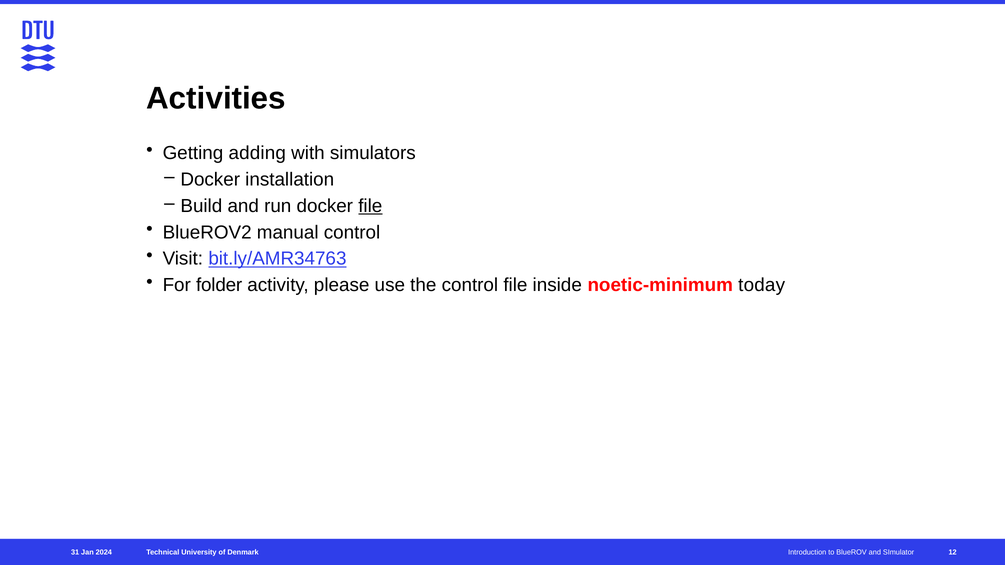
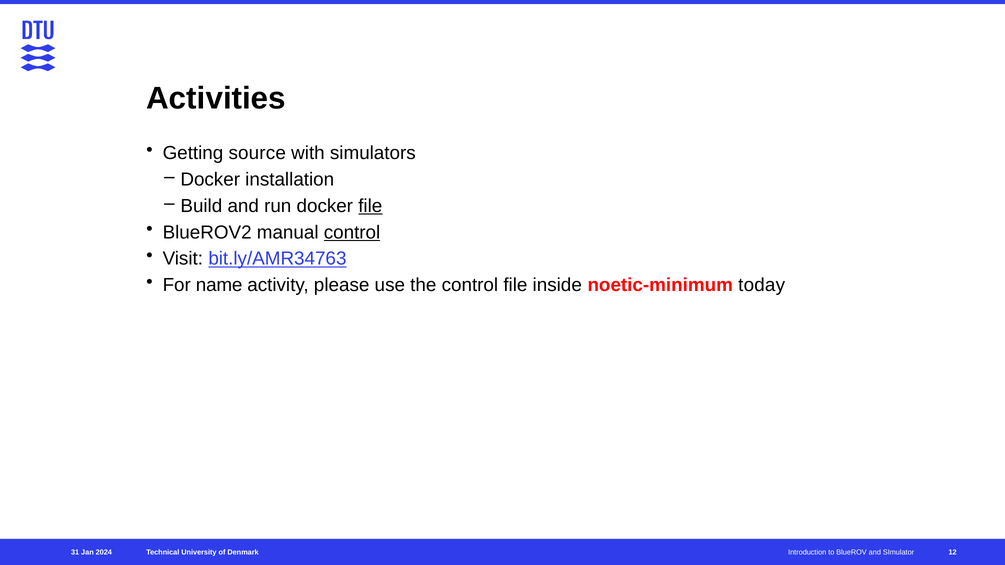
adding: adding -> source (257, 153)
control underline: none -> present (352, 232)
folder: folder -> name (219, 285)
